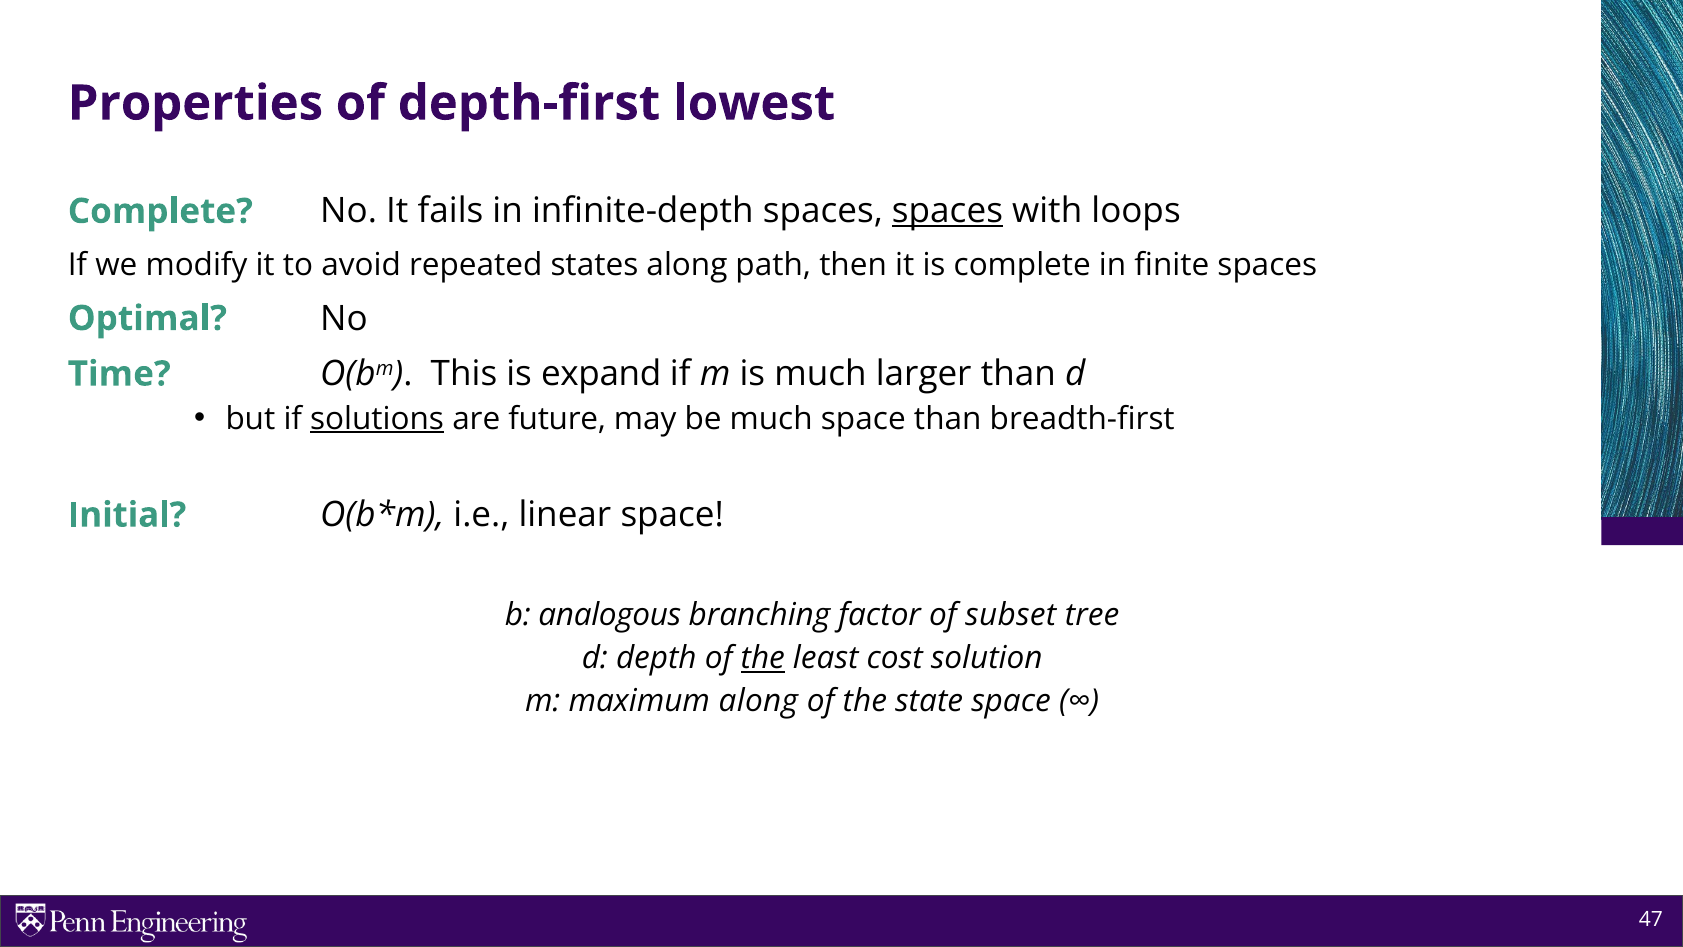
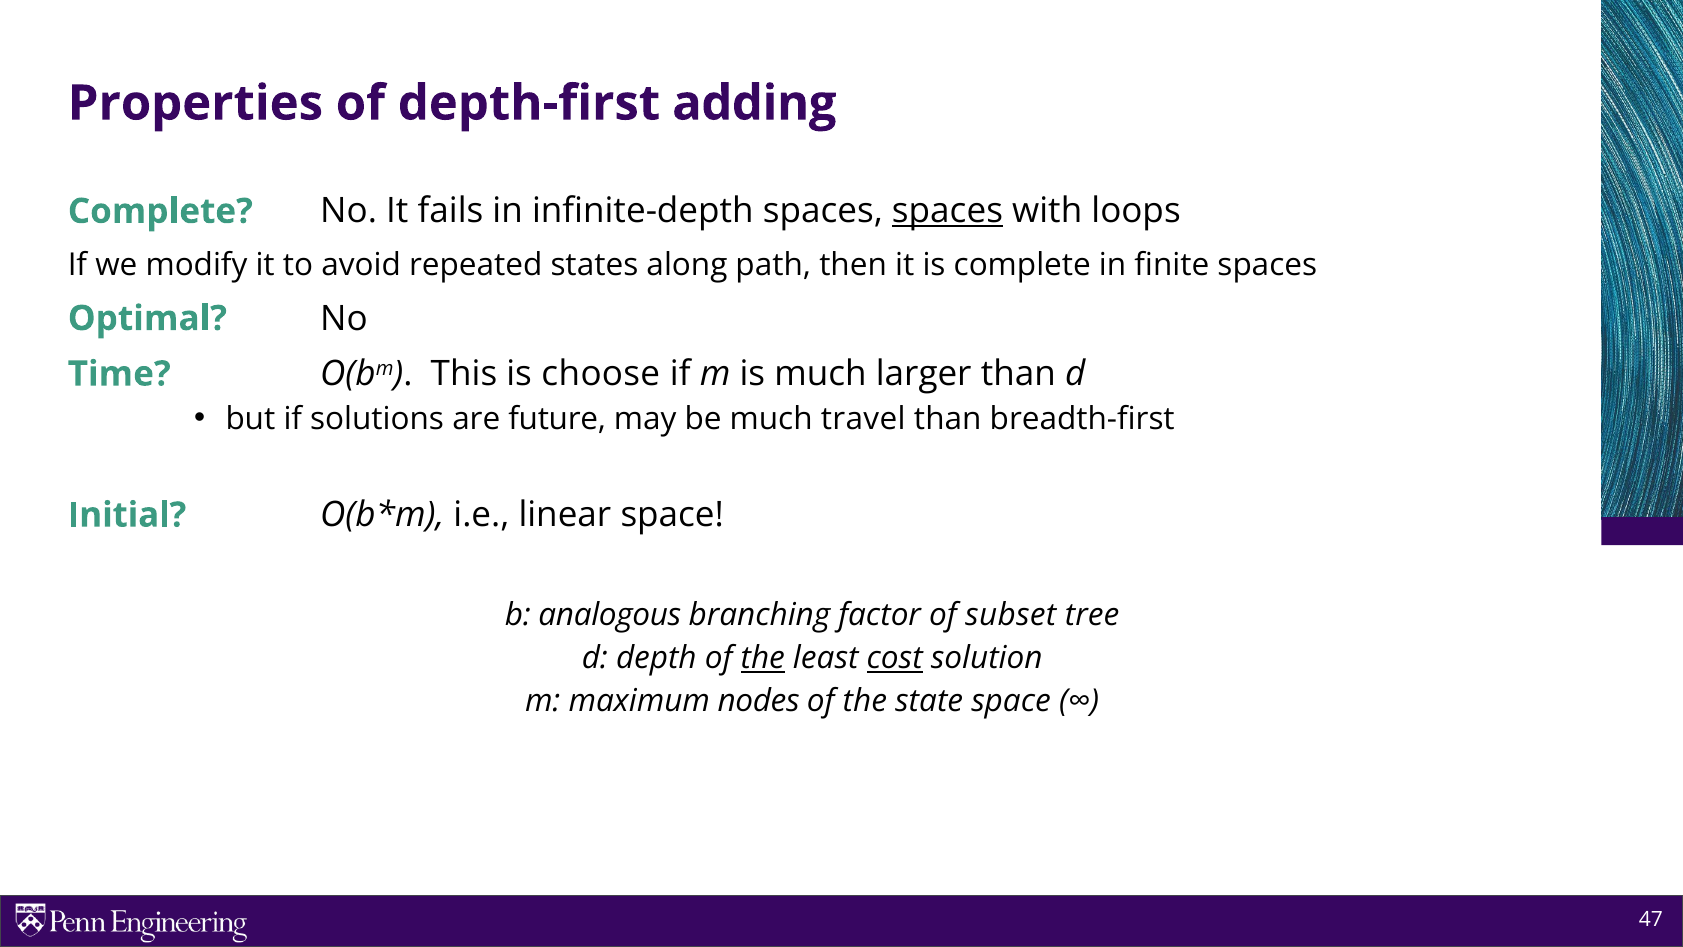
lowest: lowest -> adding (754, 103)
expand: expand -> choose (601, 374)
solutions underline: present -> none (377, 419)
much space: space -> travel (863, 419)
cost underline: none -> present (895, 658)
maximum along: along -> nodes (759, 701)
